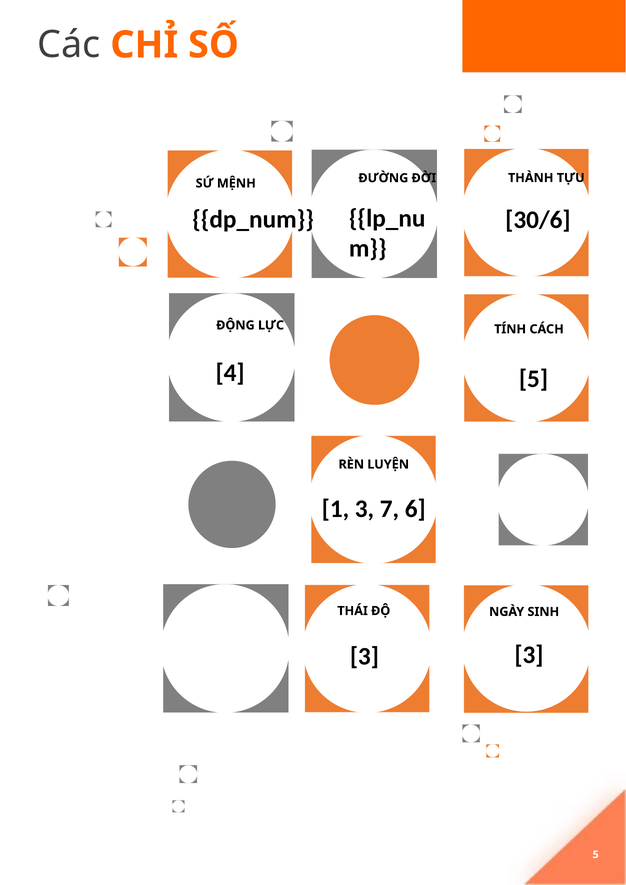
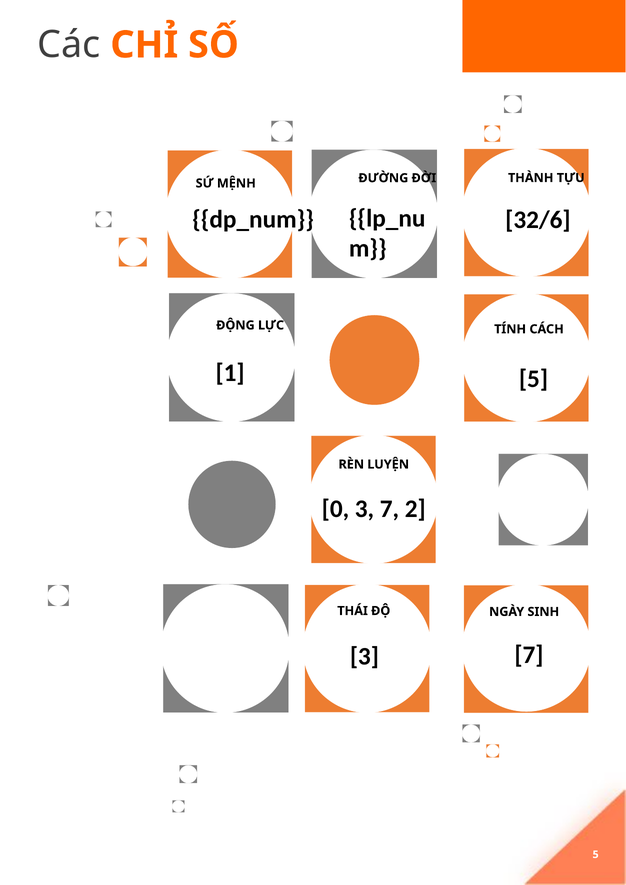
30/6: 30/6 -> 32/6 (538, 220)
4: 4 -> 1 (230, 373)
1: 1 -> 0 (335, 509)
6: 6 -> 2 (415, 509)
3: 3 -> 7 (529, 655)
